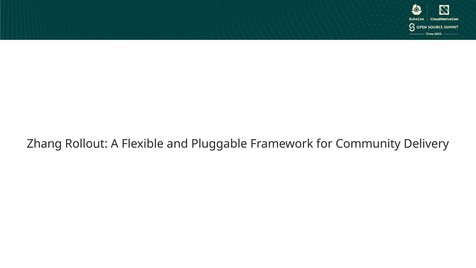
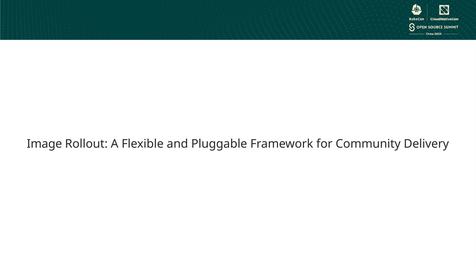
Zhang: Zhang -> Image (44, 144)
